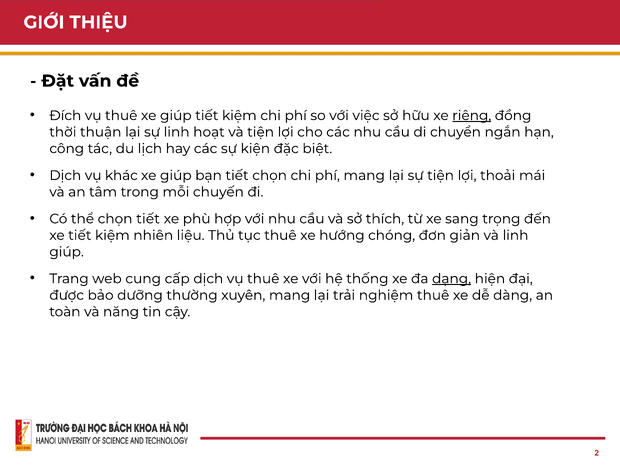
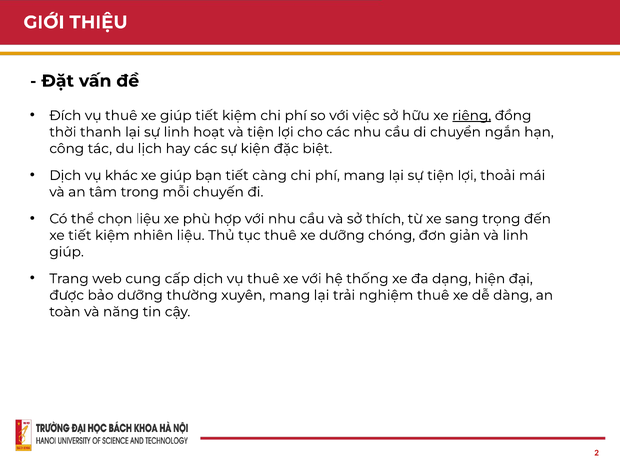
thuận: thuận -> thanh (101, 132)
tiết chọn: chọn -> càng (270, 175)
chọn tiết: tiết -> liệu (148, 219)
xe hướng: hướng -> dưỡng (342, 235)
dạng underline: present -> none (452, 279)
